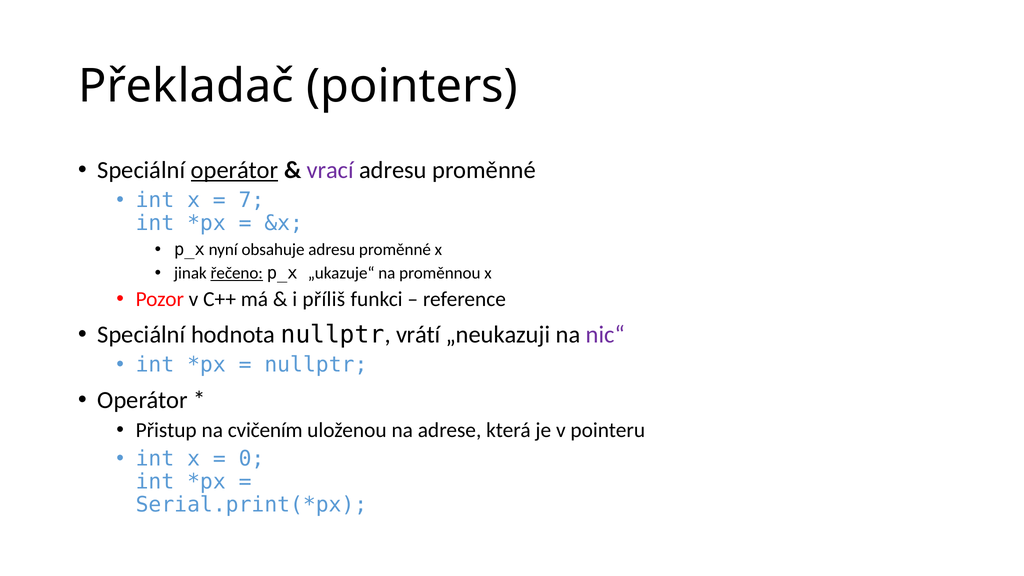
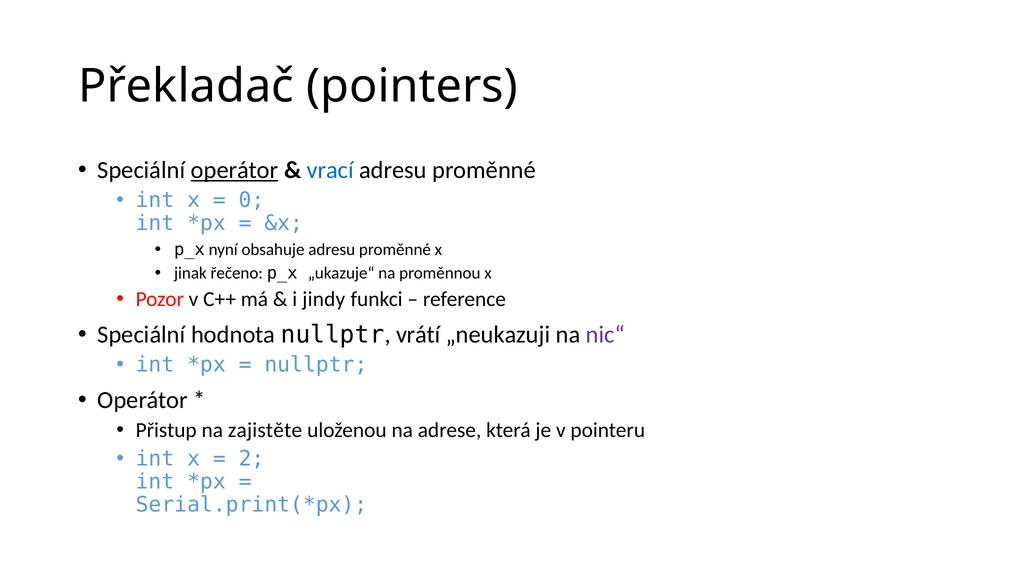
vrací colour: purple -> blue (330, 170)
7: 7 -> 0 (251, 200)
řečeno underline: present -> none (237, 273)
příliš: příliš -> jindy (324, 299)
cvičením: cvičením -> zajistěte (265, 430)
0: 0 -> 2 (251, 459)
